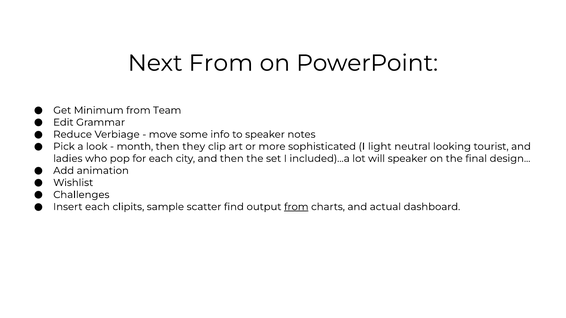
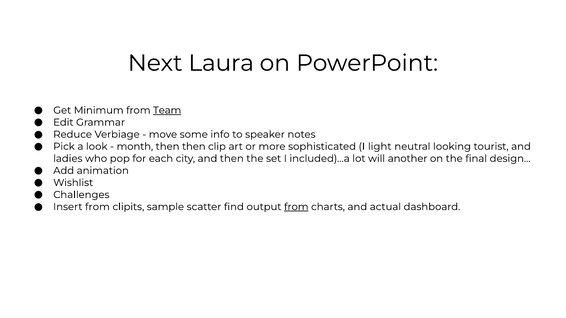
Next From: From -> Laura (221, 63)
Team underline: none -> present (167, 110)
then they: they -> then (194, 147)
will speaker: speaker -> another (408, 159)
Insert each: each -> from (97, 207)
